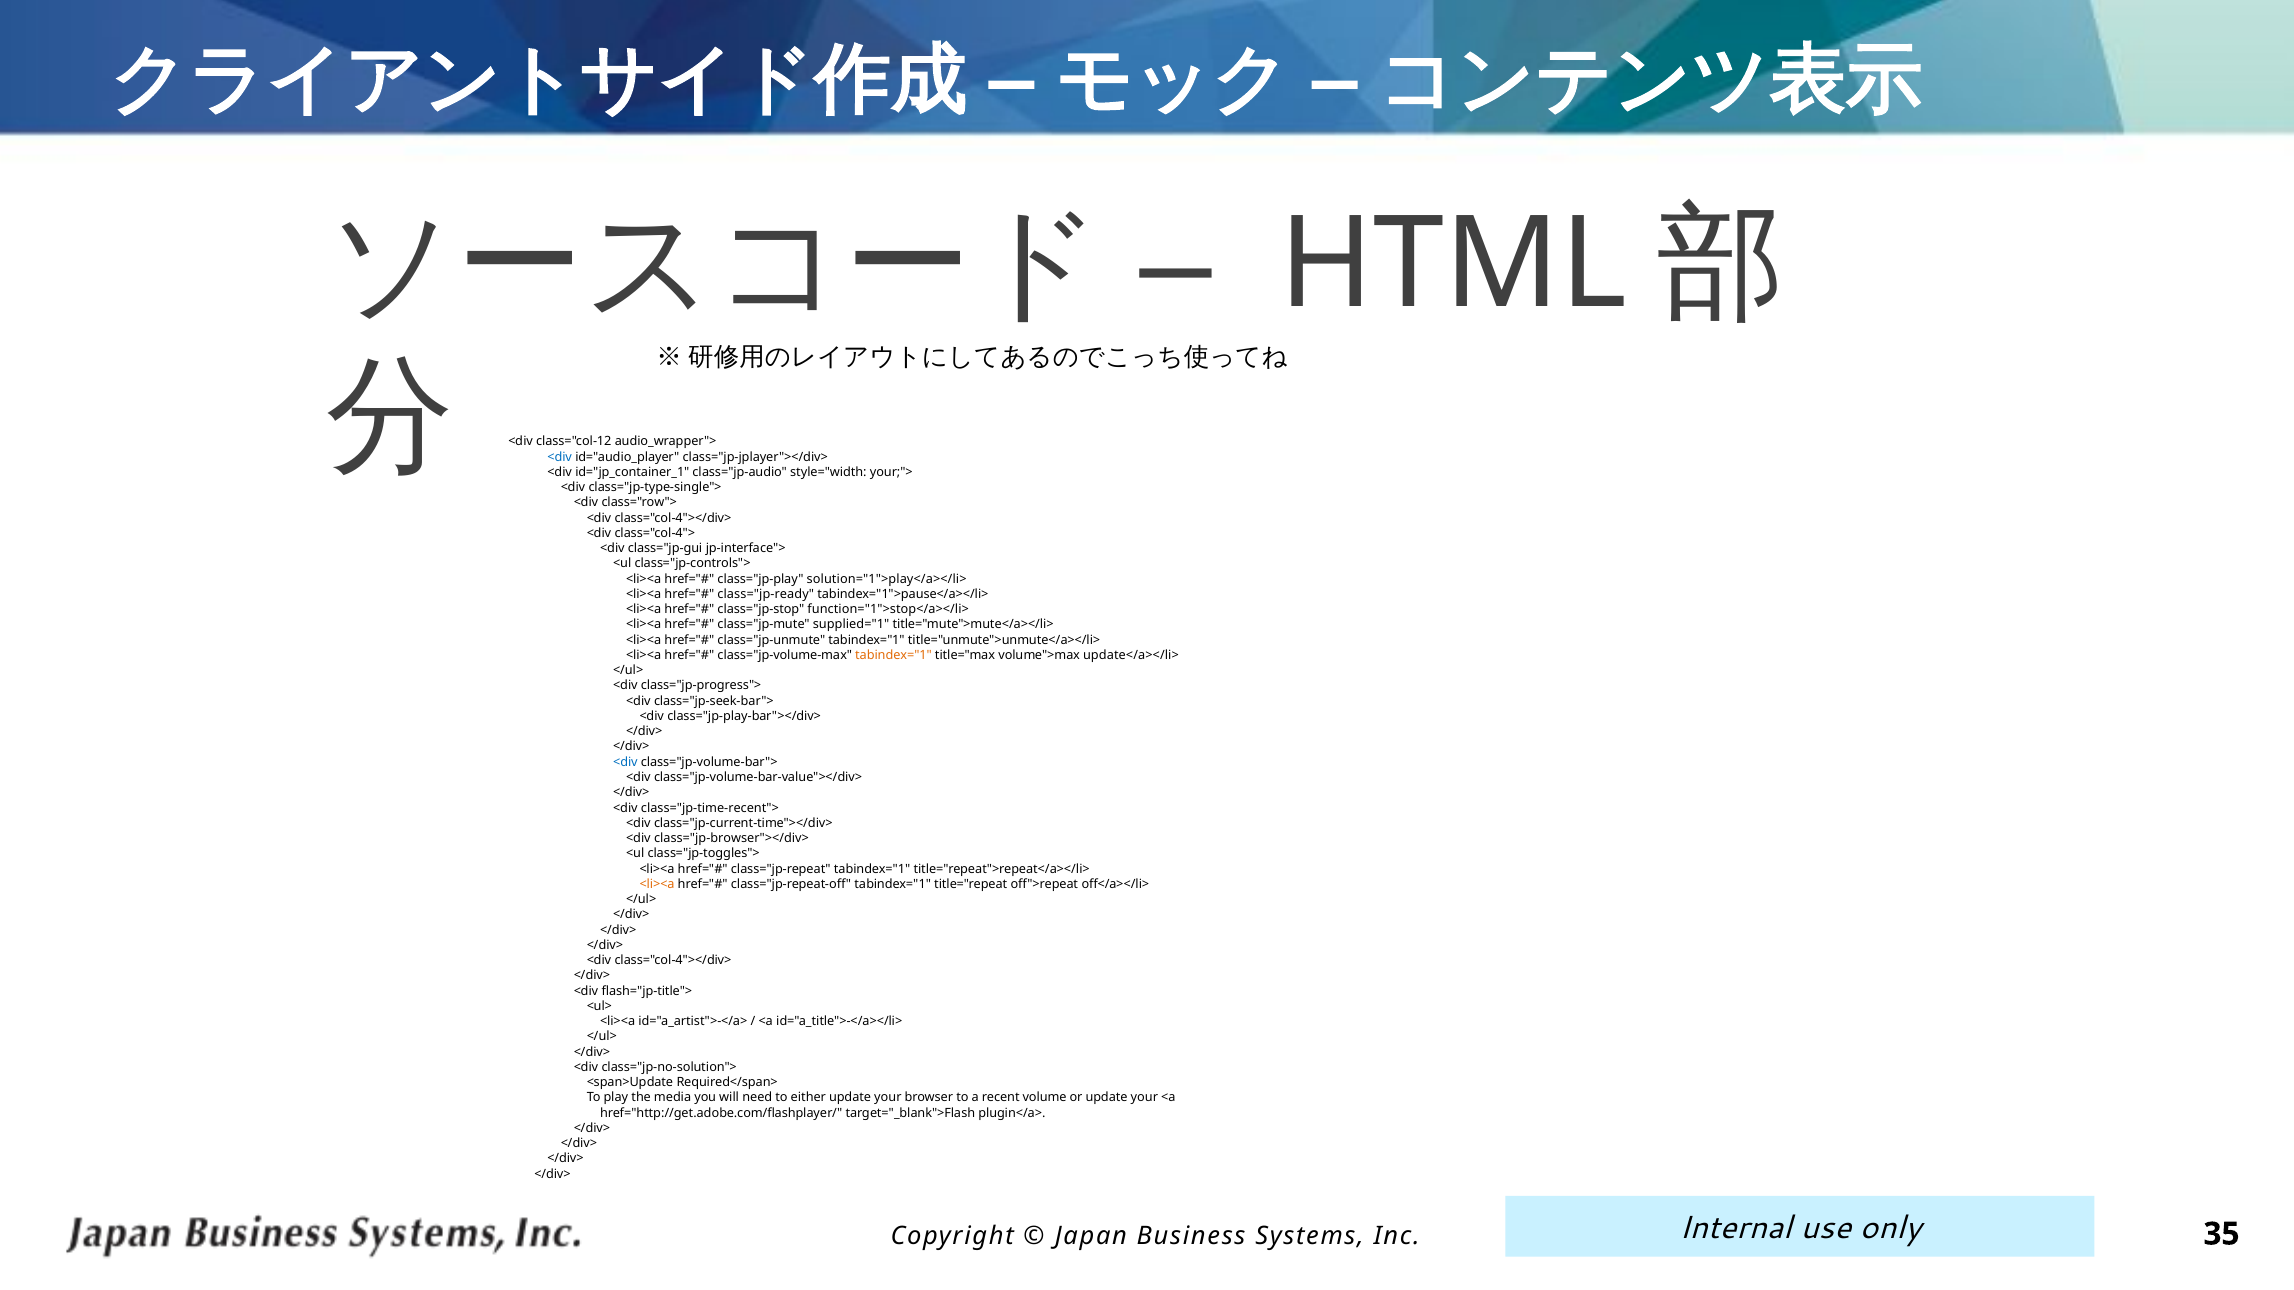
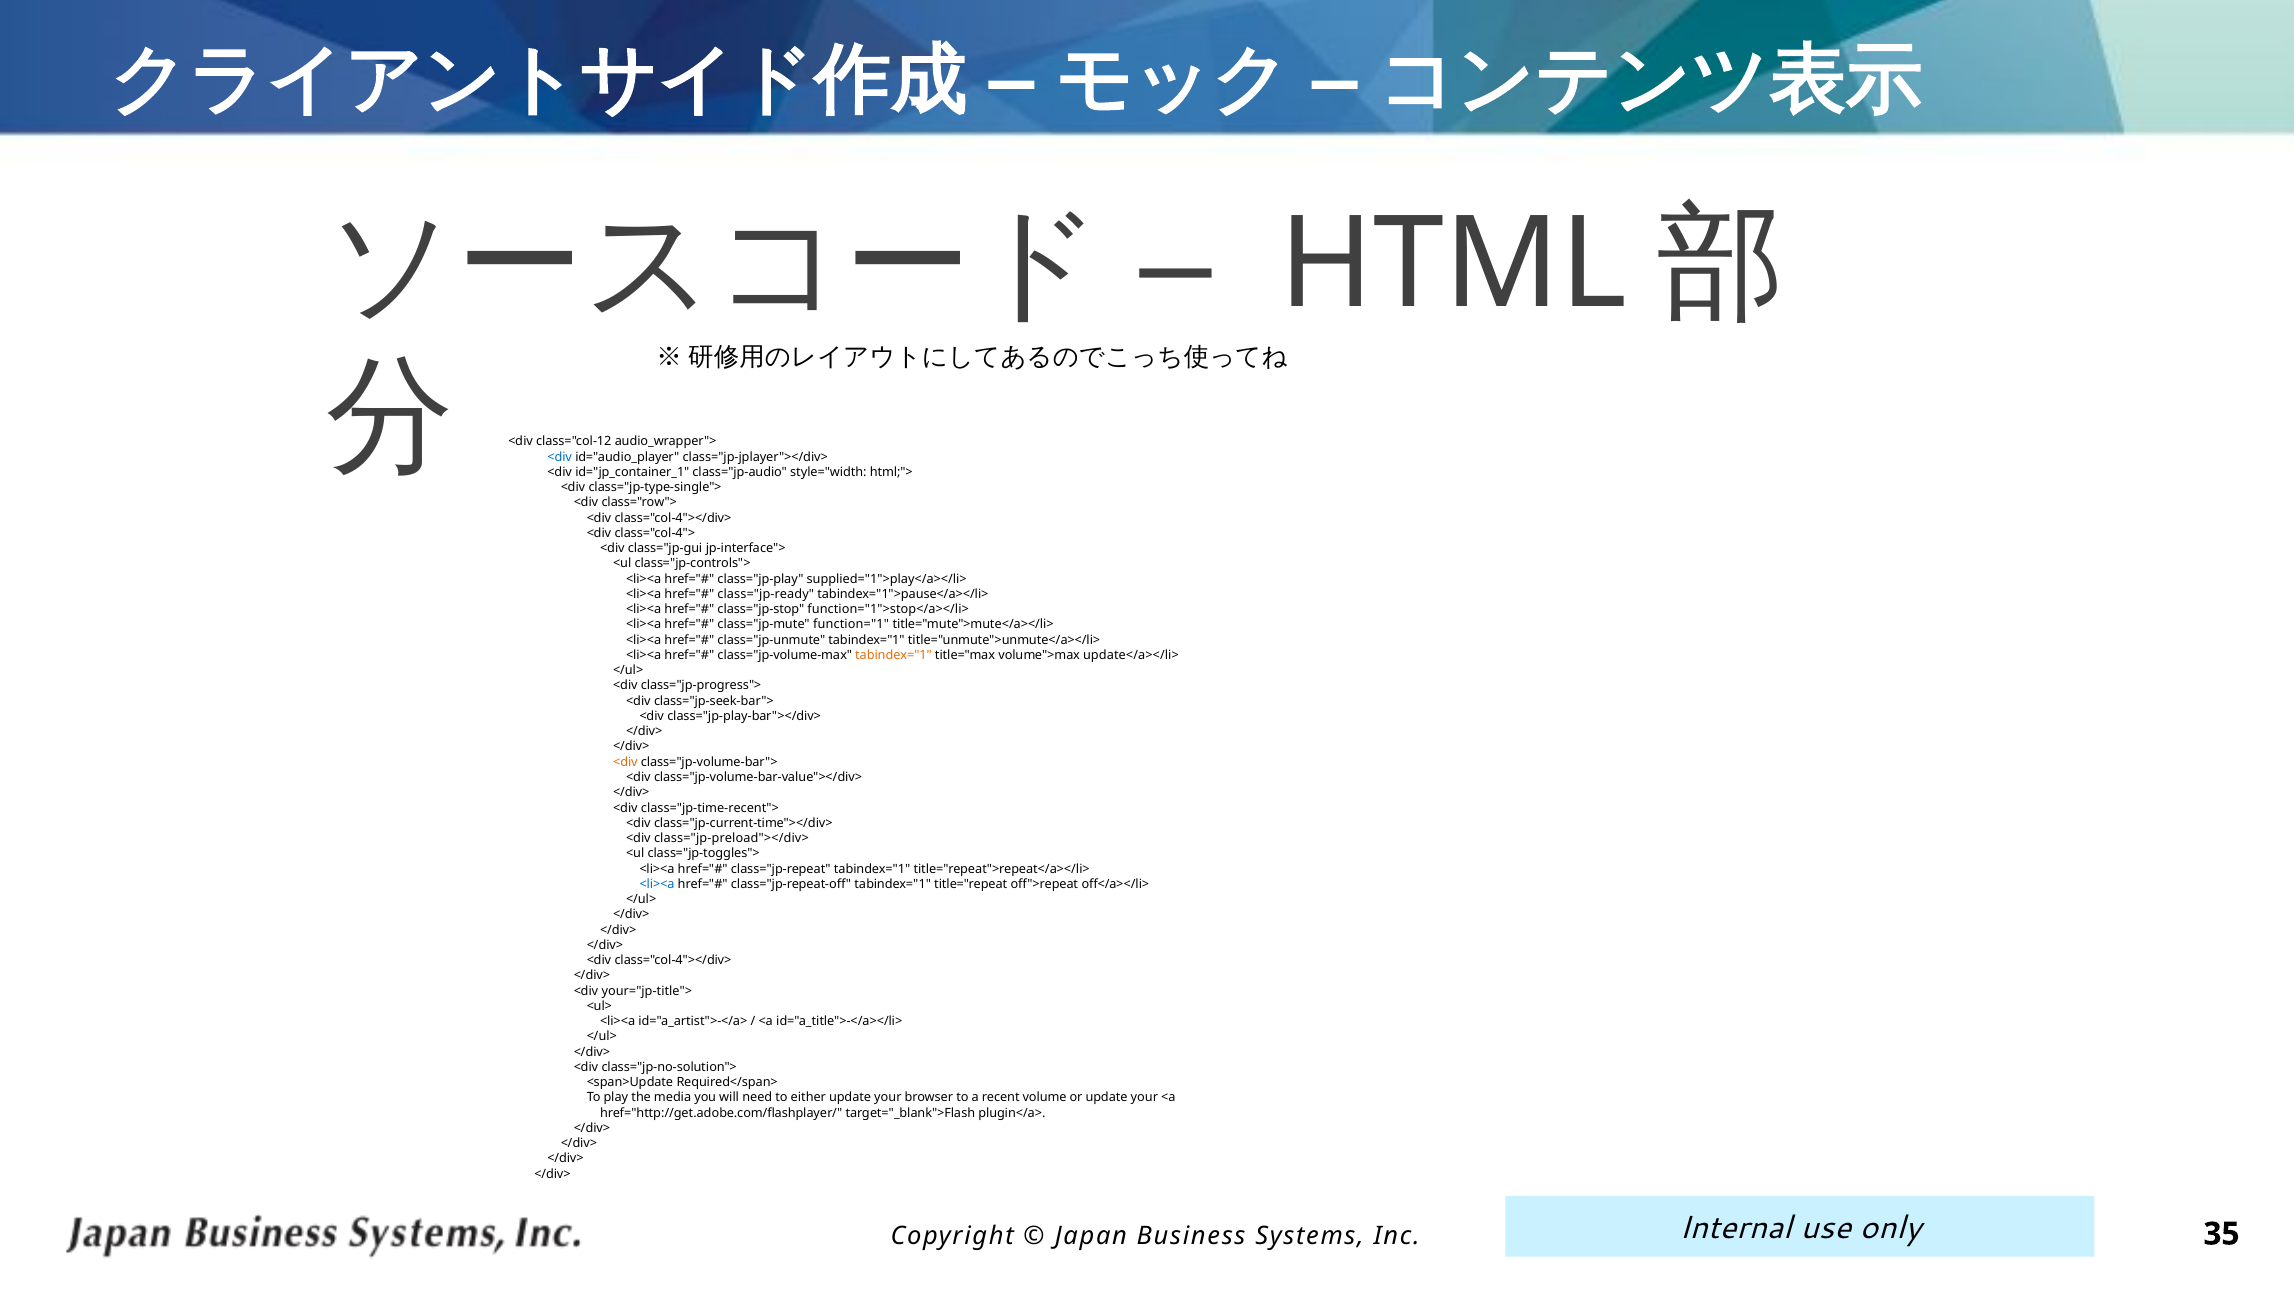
your;">: your;"> -> html;"> (891, 472)
solution="1">play</a></li>: solution="1">play</a></li> -> supplied="1">play</a></li> (887, 579)
supplied="1: supplied="1 -> function="1 (851, 625)
<div colour: blue -> orange (625, 762)
class="jp-browser"></div>: class="jp-browser"></div> -> class="jp-preload"></div> (731, 839)
<li><a colour: orange -> blue (657, 884)
flash="jp-title">: flash="jp-title"> -> your="jp-title"> (647, 991)
